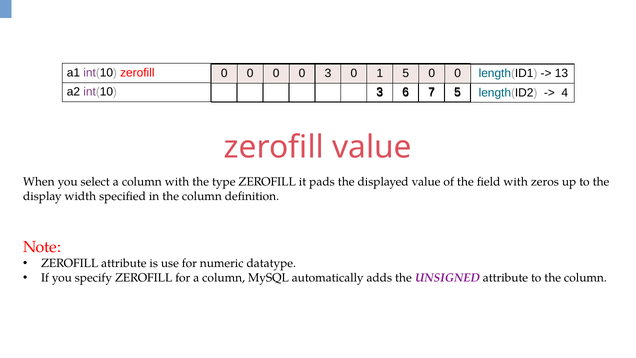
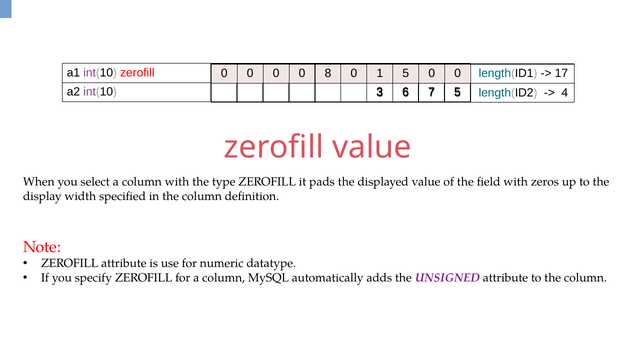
0 3: 3 -> 8 (328, 73)
13: 13 -> 17 (561, 73)
